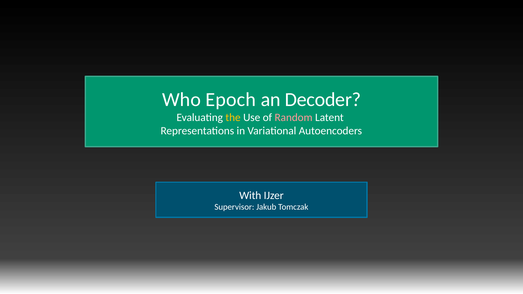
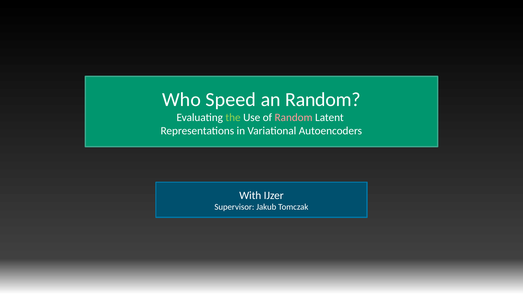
Epoch: Epoch -> Speed (231, 100)
an Decoder: Decoder -> Random (323, 100)
the colour: yellow -> light green (233, 118)
